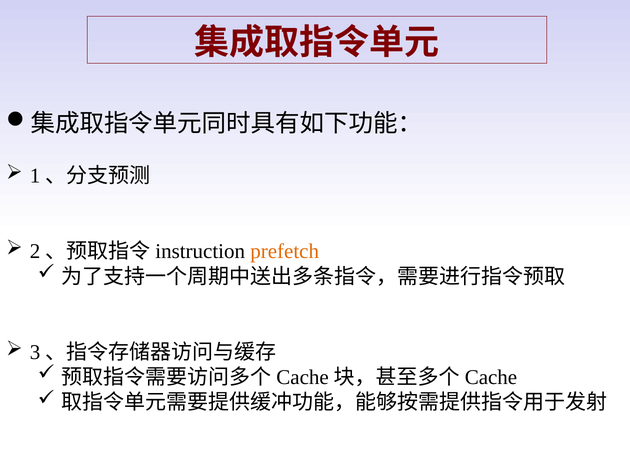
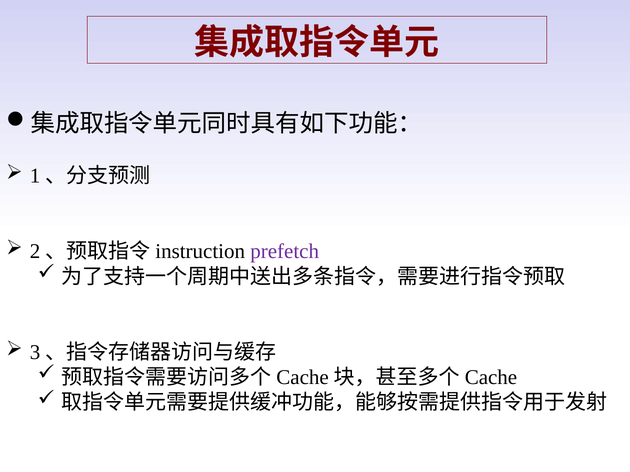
prefetch colour: orange -> purple (285, 252)
